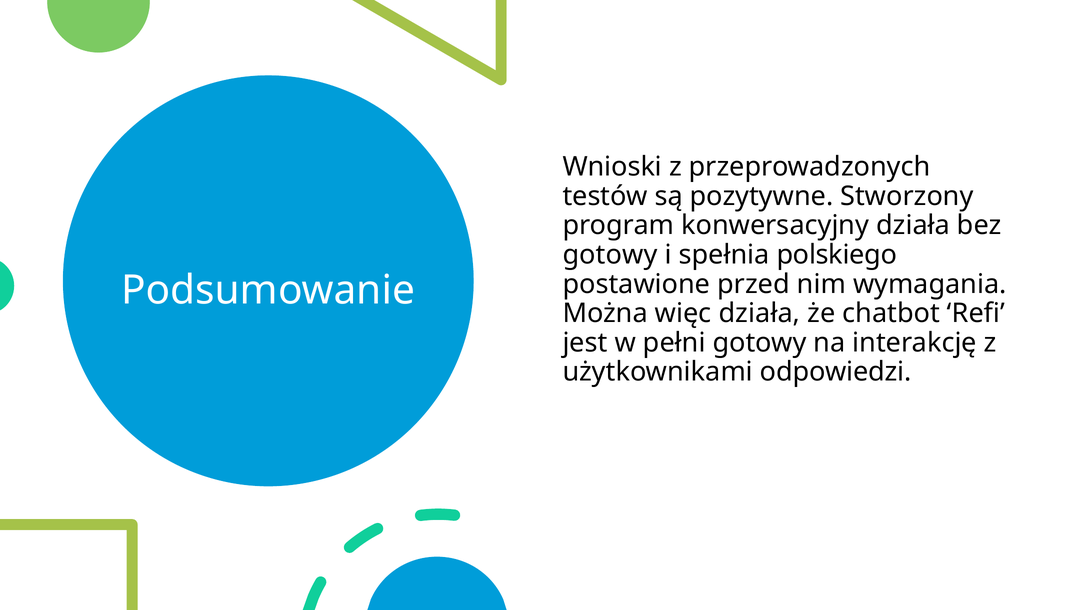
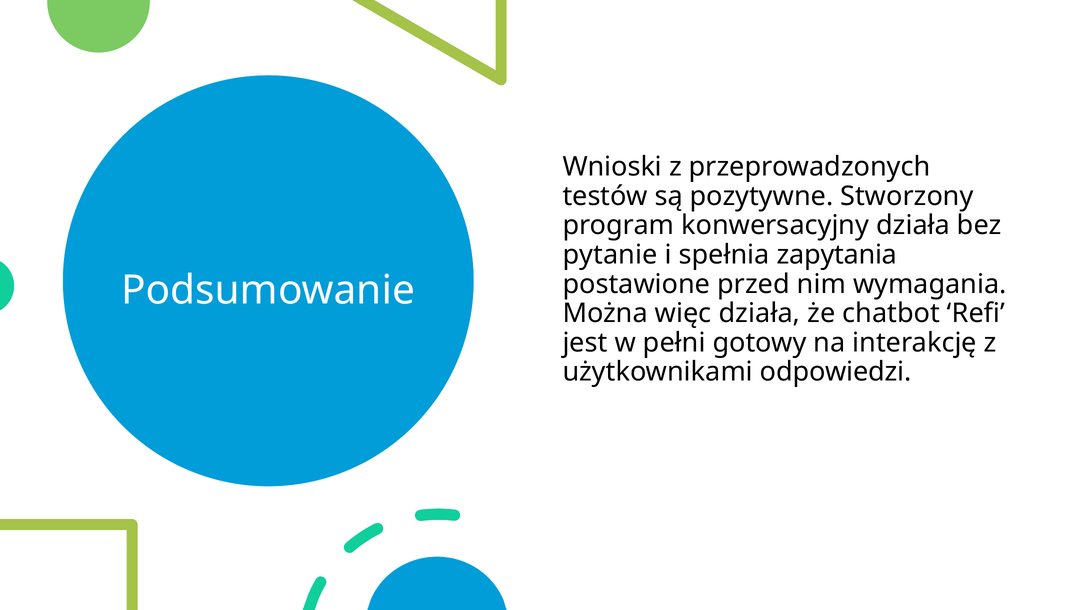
gotowy: gotowy -> pytanie (610, 255)
polskiego: polskiego -> zapytania (837, 255)
